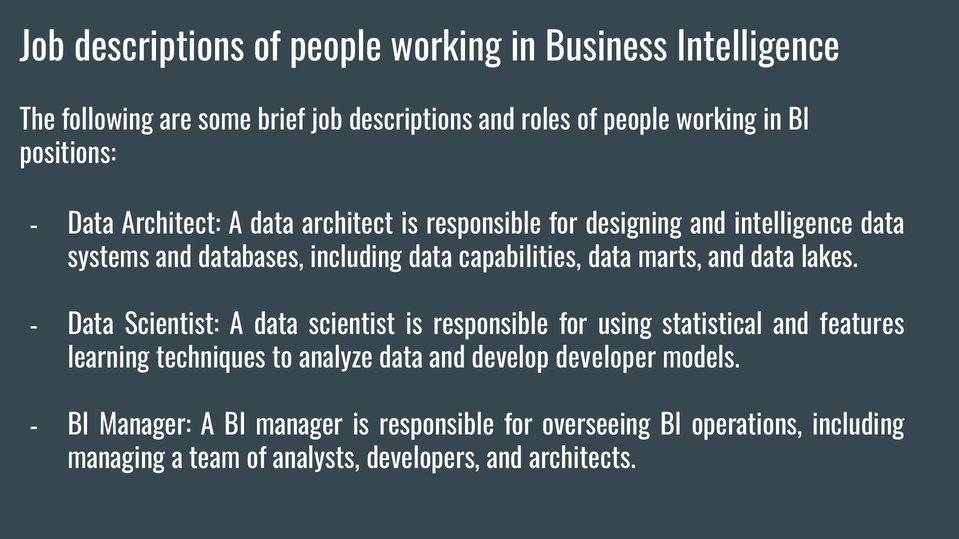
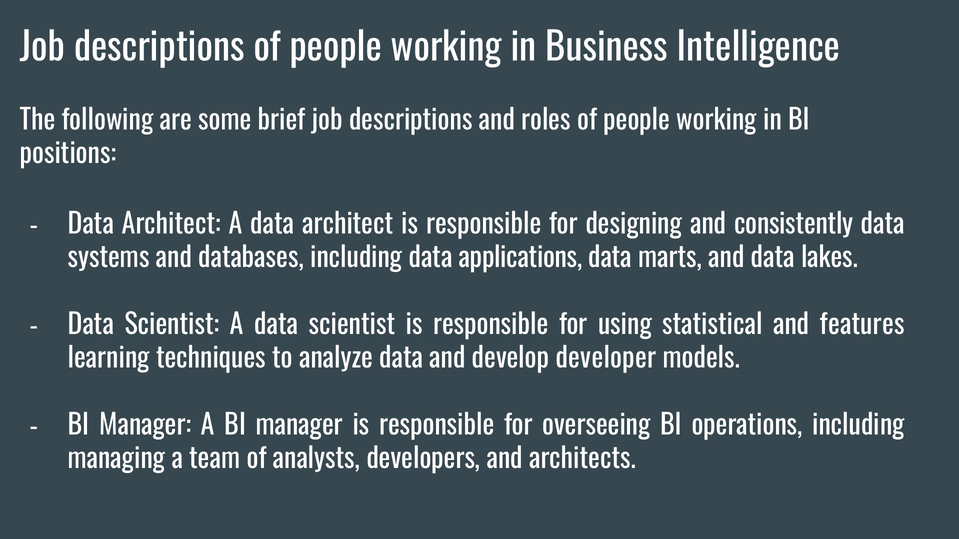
and intelligence: intelligence -> consistently (794, 225)
capabilities: capabilities -> applications (521, 258)
